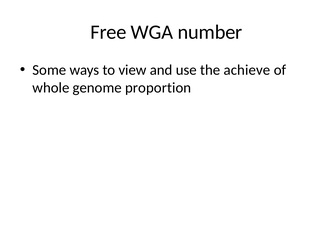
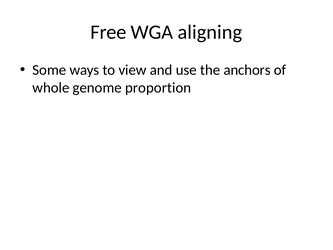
number: number -> aligning (210, 32)
achieve: achieve -> anchors (247, 70)
